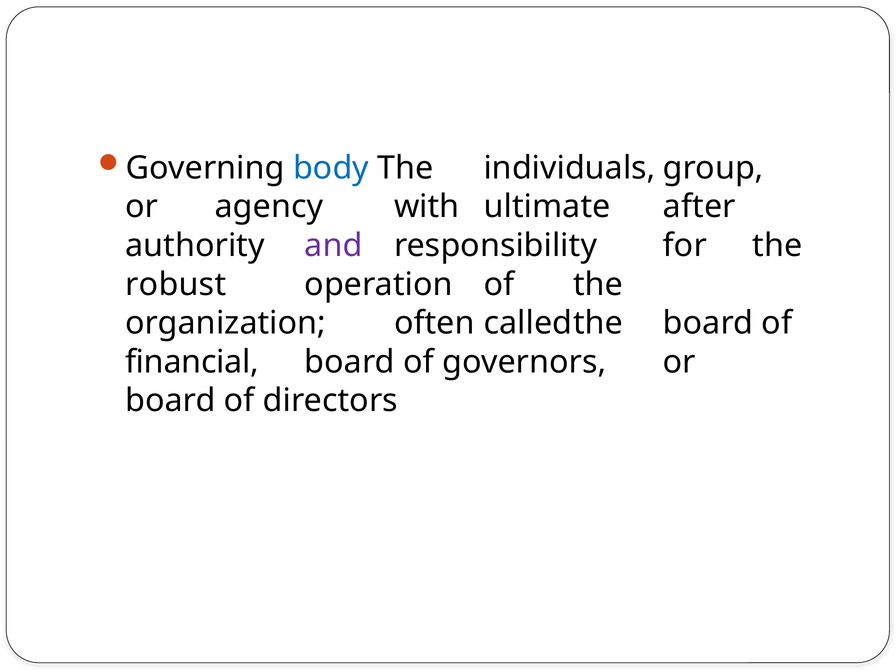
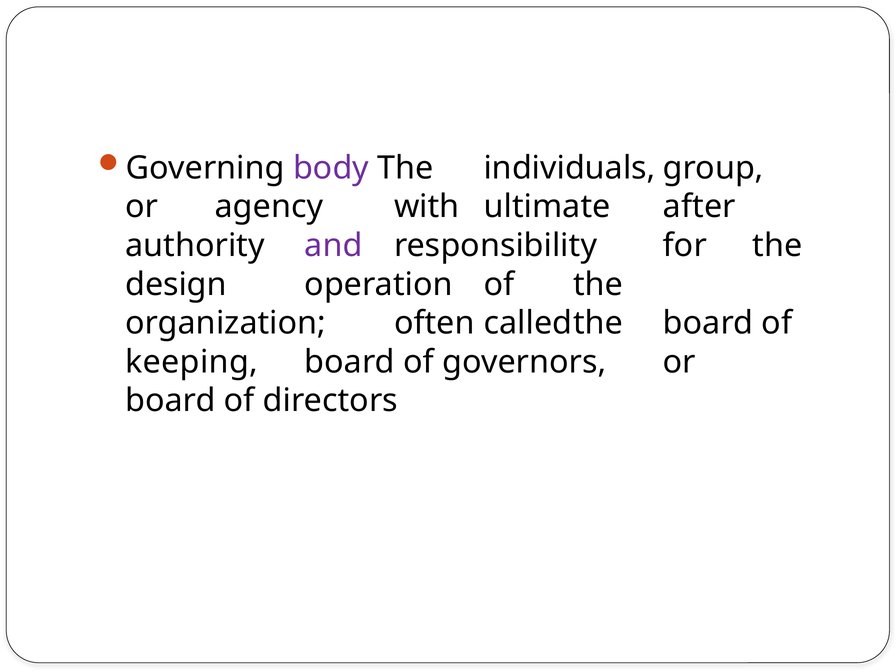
body colour: blue -> purple (331, 168)
robust: robust -> design (176, 284)
financial: financial -> keeping (192, 362)
